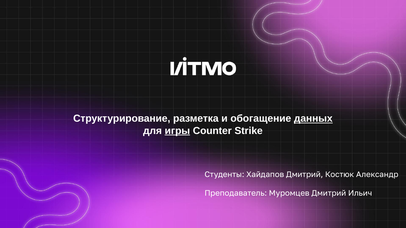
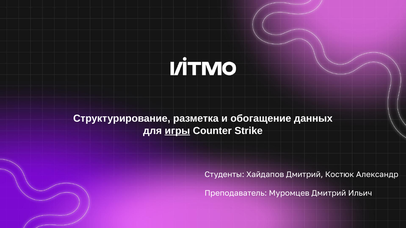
данных underline: present -> none (313, 119)
